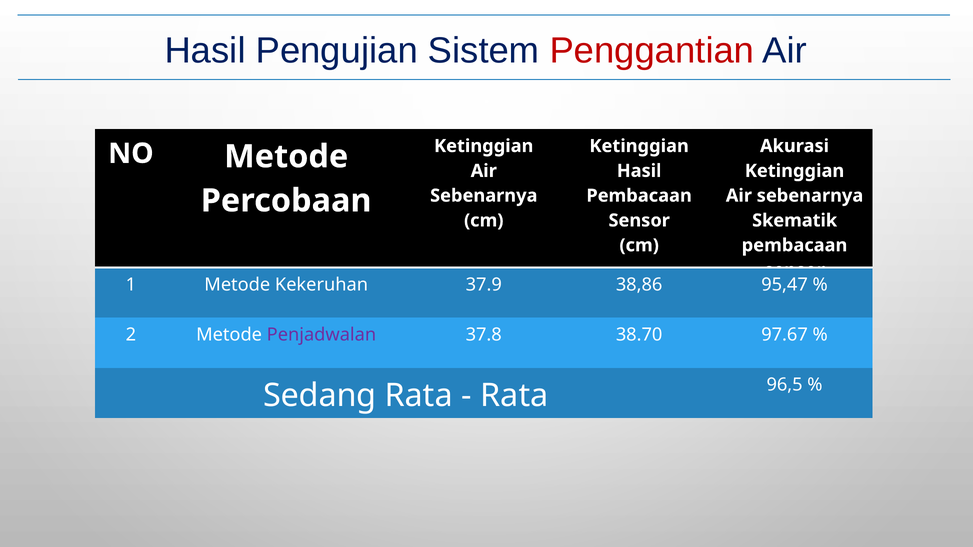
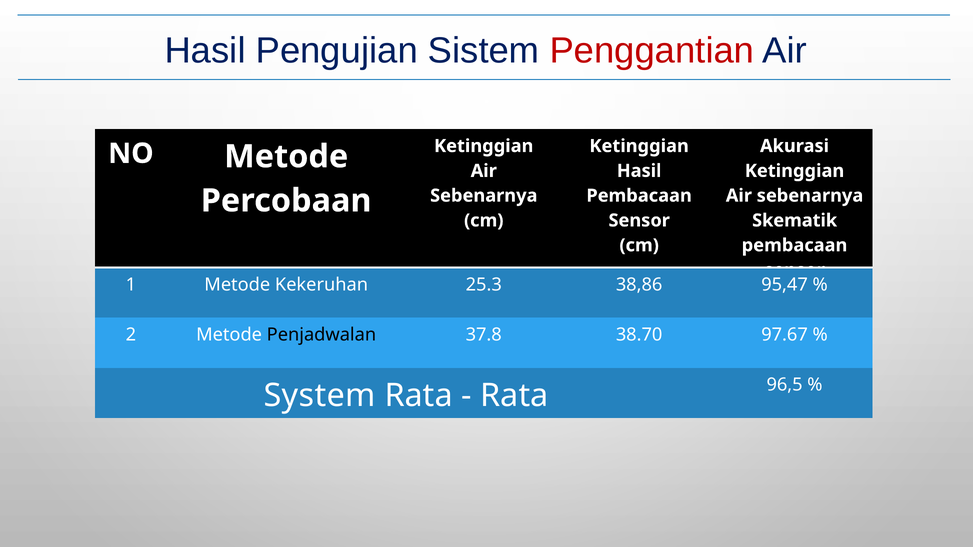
37.9: 37.9 -> 25.3 (484, 285)
Penjadwalan colour: purple -> black (321, 335)
Sedang: Sedang -> System (320, 396)
